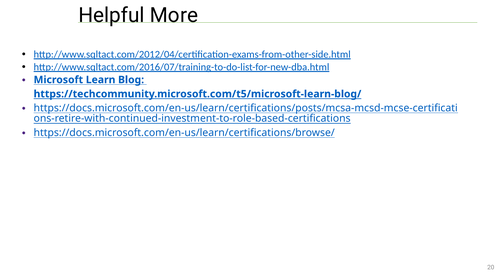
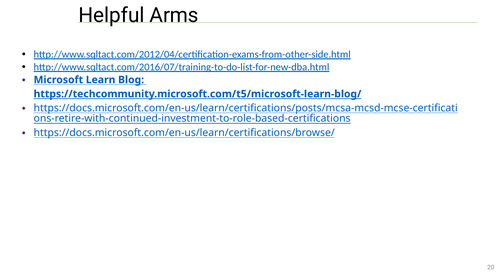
More: More -> Arms (174, 15)
